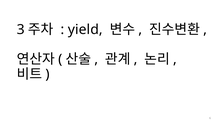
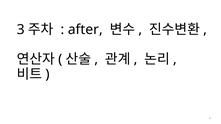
yield: yield -> after (85, 30)
